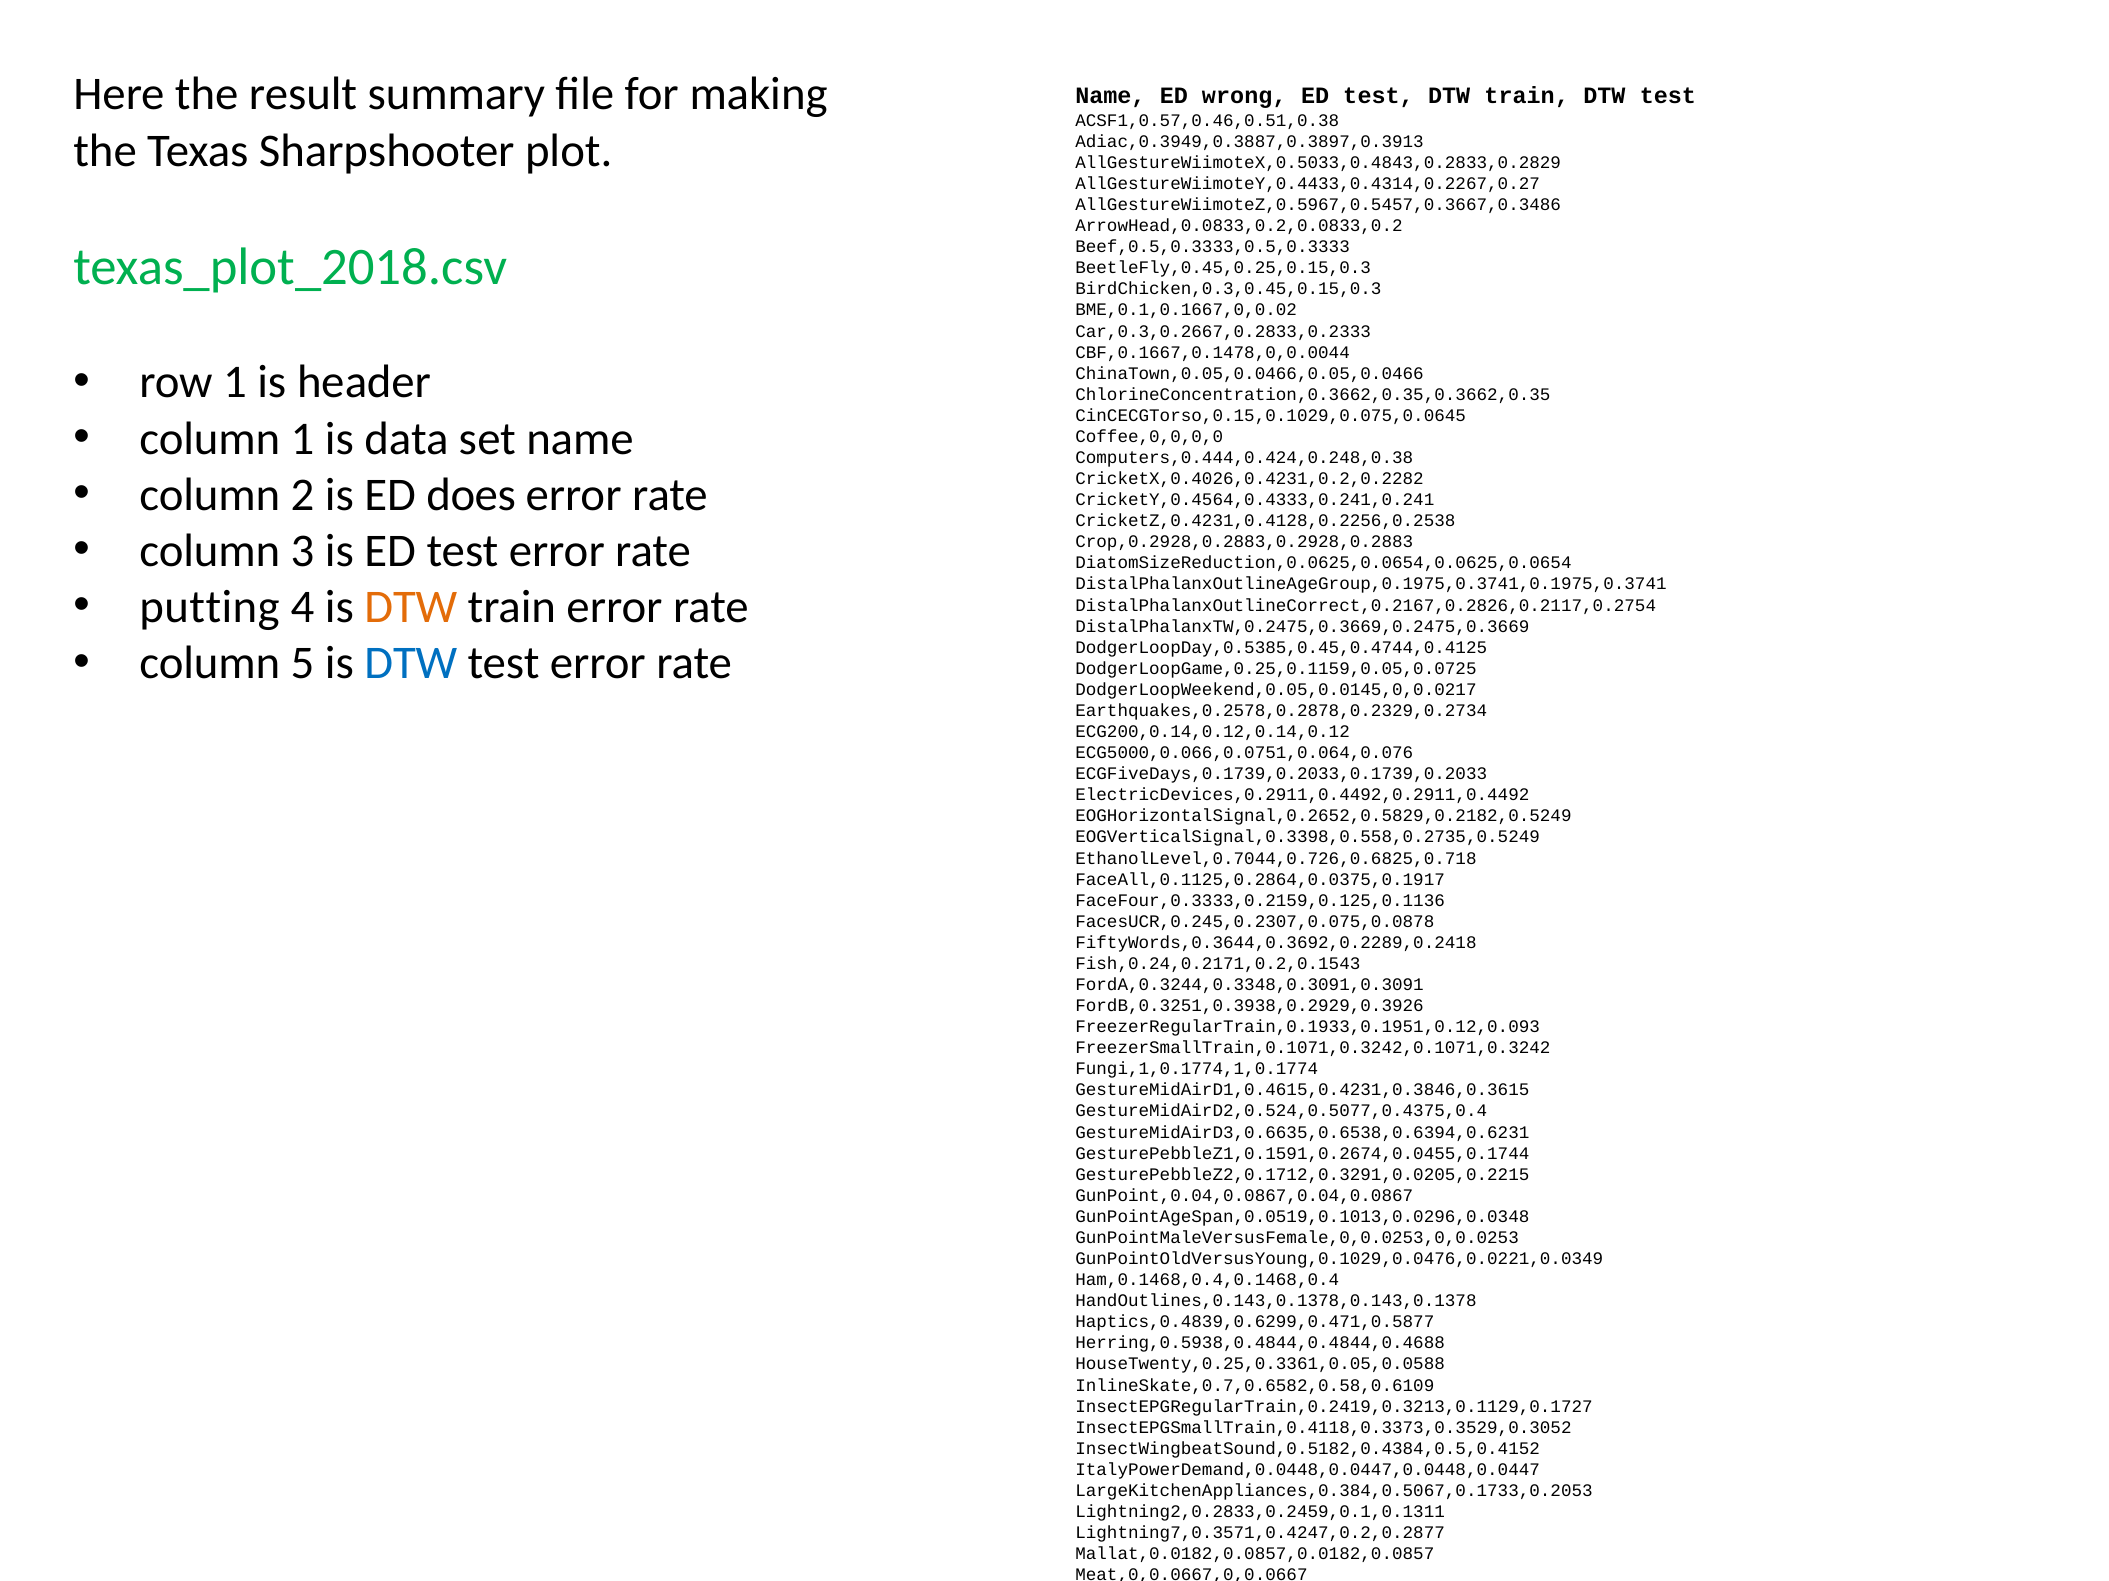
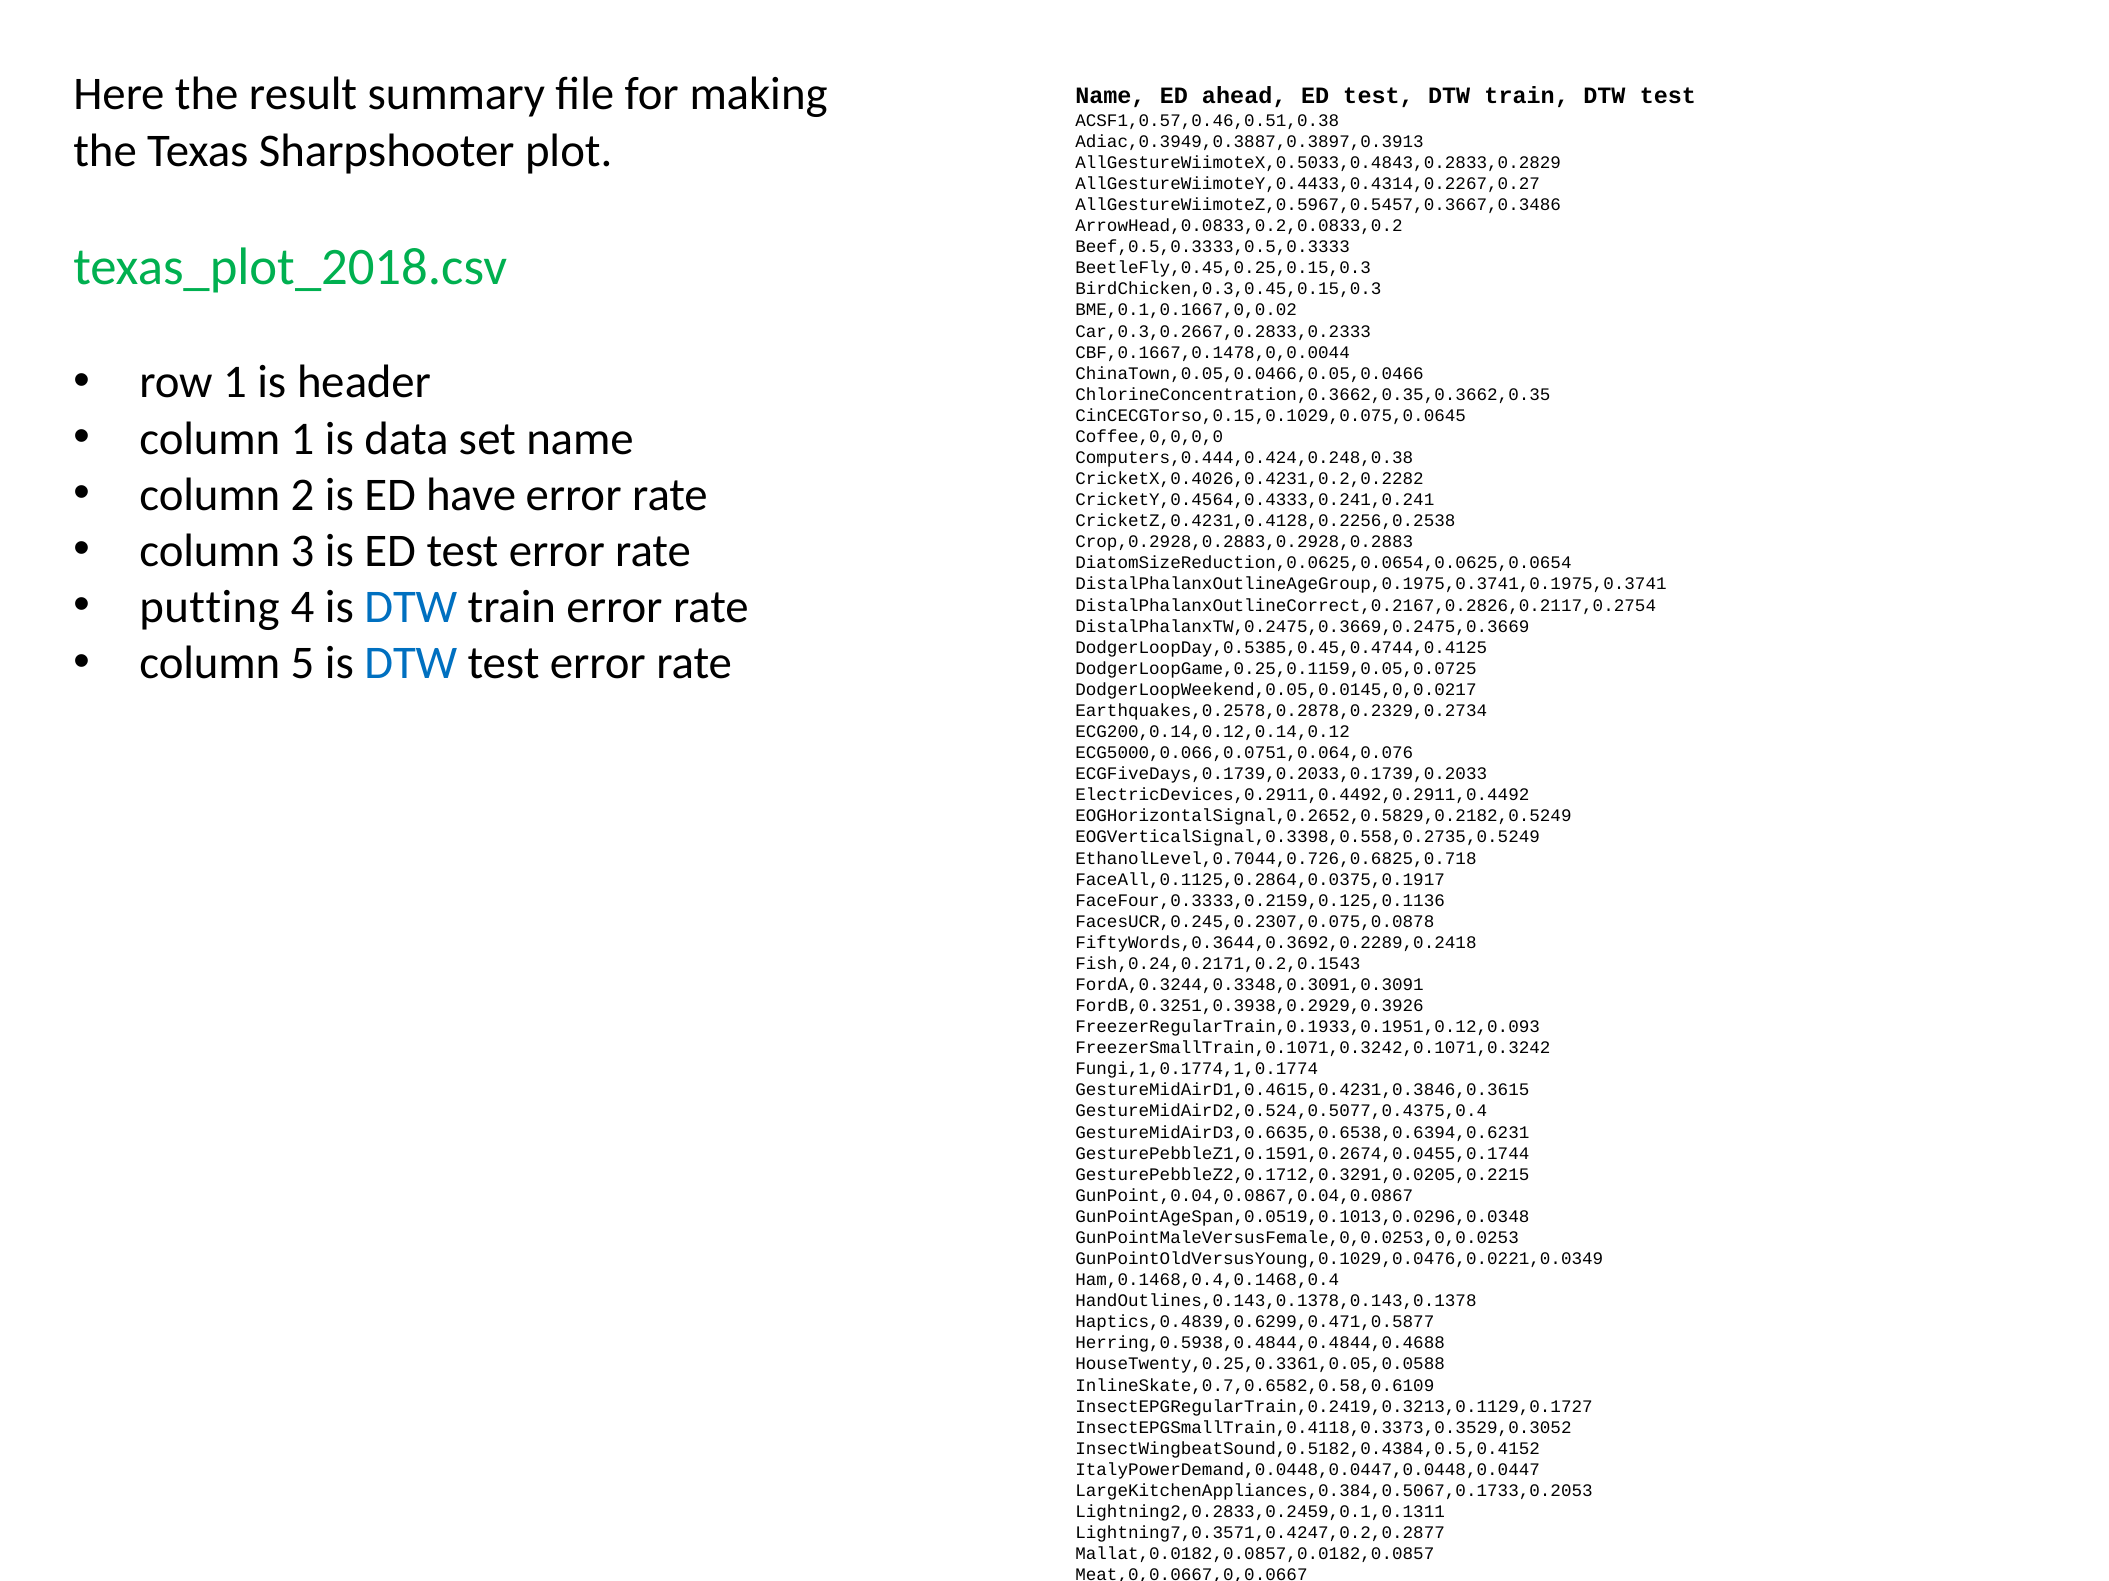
wrong: wrong -> ahead (1244, 96)
does: does -> have (471, 495)
DTW colour: orange -> blue (411, 607)
